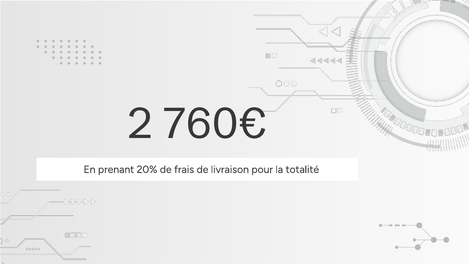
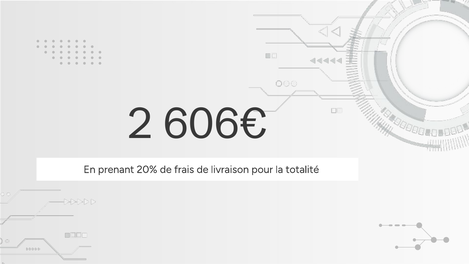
760€: 760€ -> 606€ (215, 124)
